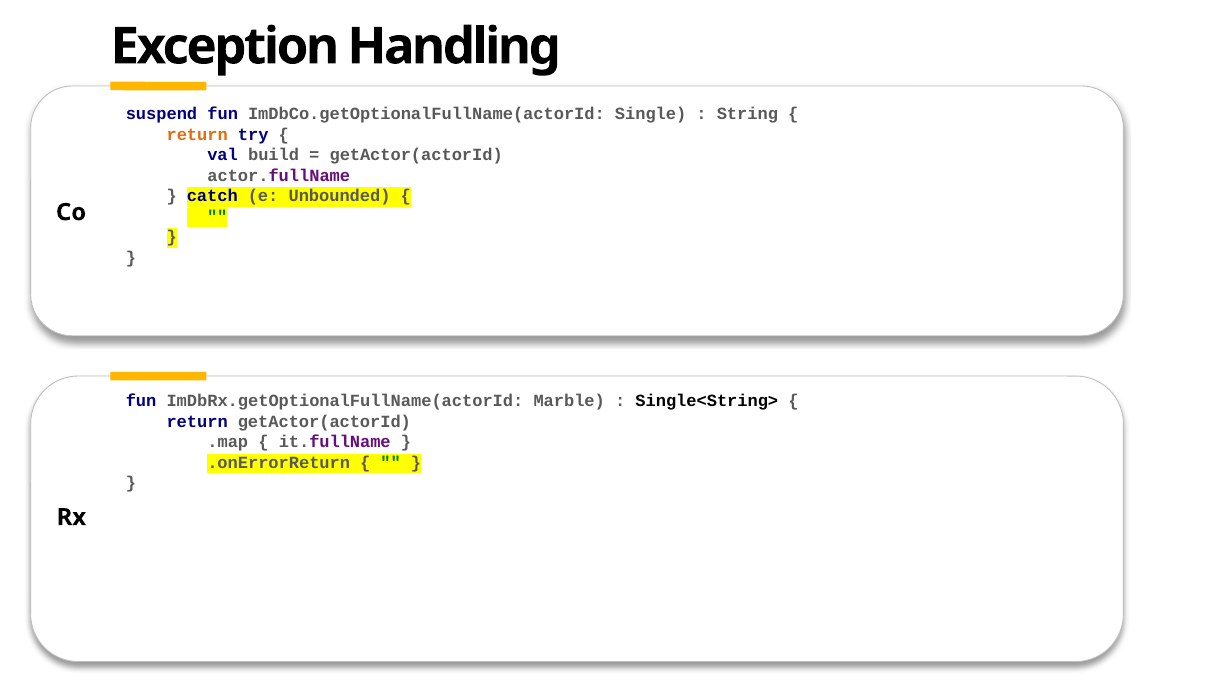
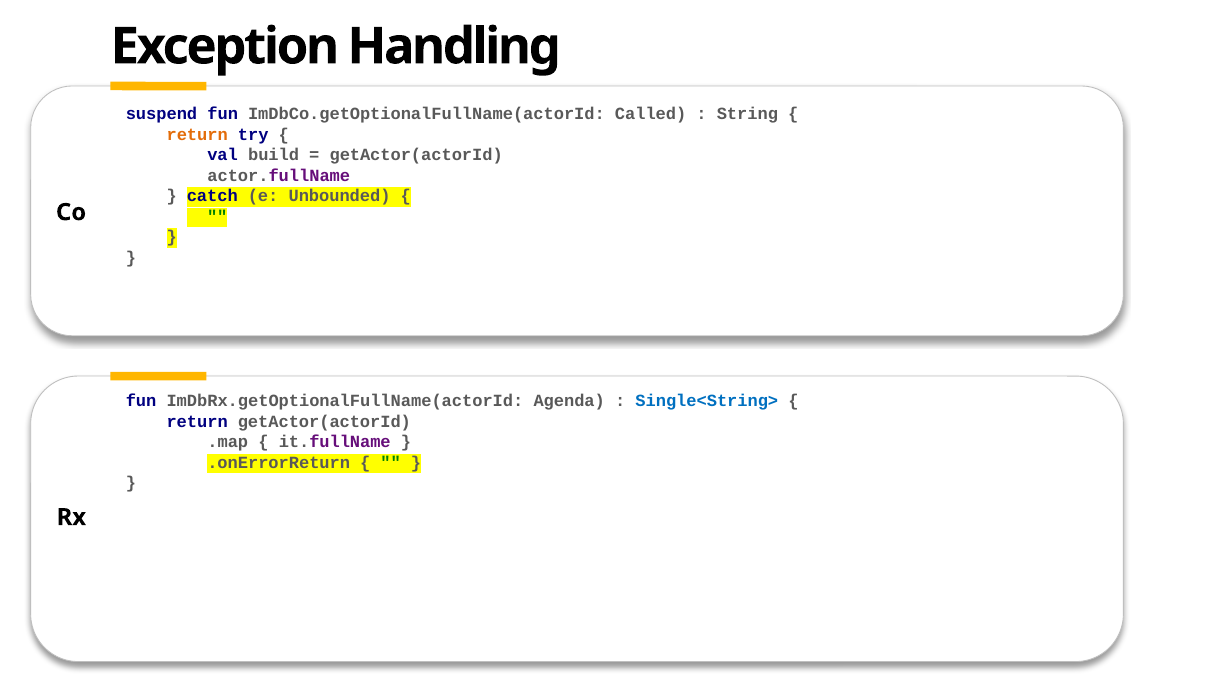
Single: Single -> Called (651, 114)
Marble: Marble -> Agenda (569, 401)
Single<String> colour: black -> blue (707, 401)
